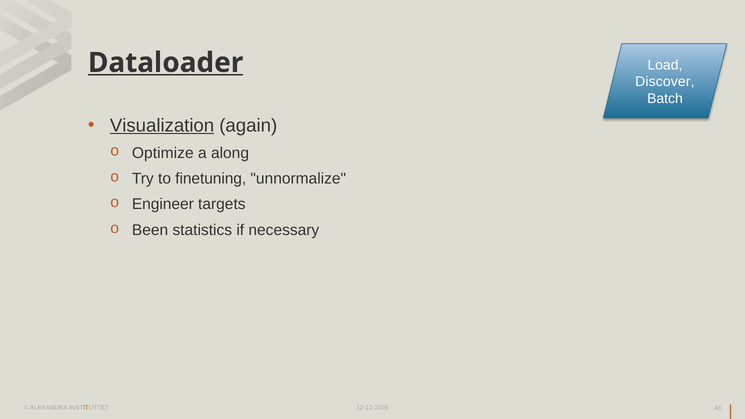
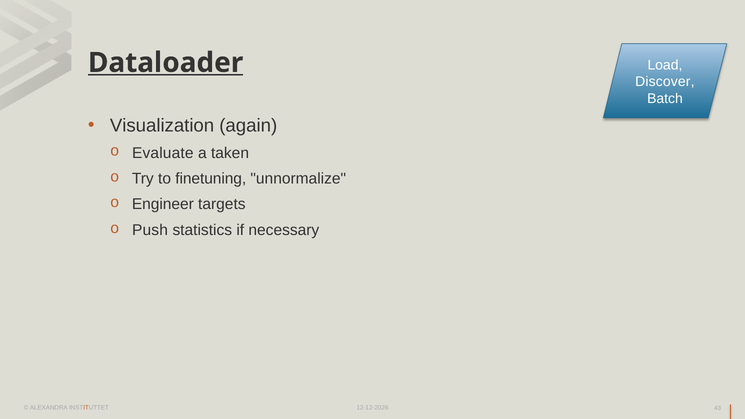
Visualization underline: present -> none (162, 126)
Optimize: Optimize -> Evaluate (163, 153)
along: along -> taken (230, 153)
Been: Been -> Push (150, 230)
